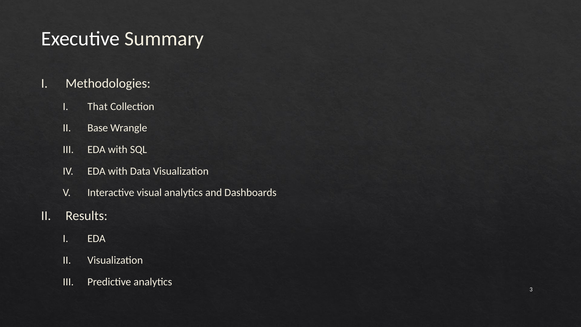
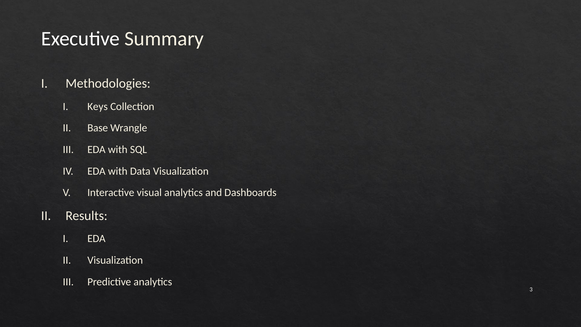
That: That -> Keys (98, 106)
